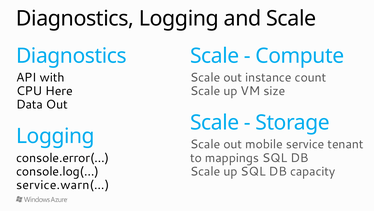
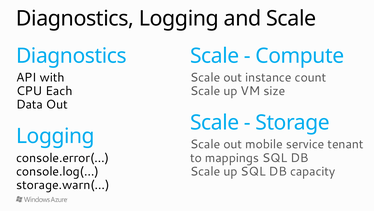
Here: Here -> Each (59, 91)
service.warn(…: service.warn(… -> storage.warn(… (63, 184)
